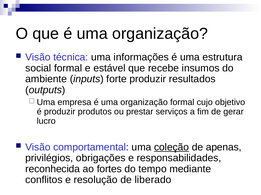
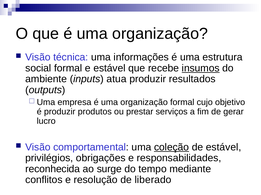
insumos underline: none -> present (201, 68)
forte: forte -> atua (116, 79)
de apenas: apenas -> estável (224, 148)
fortes: fortes -> surge (109, 170)
